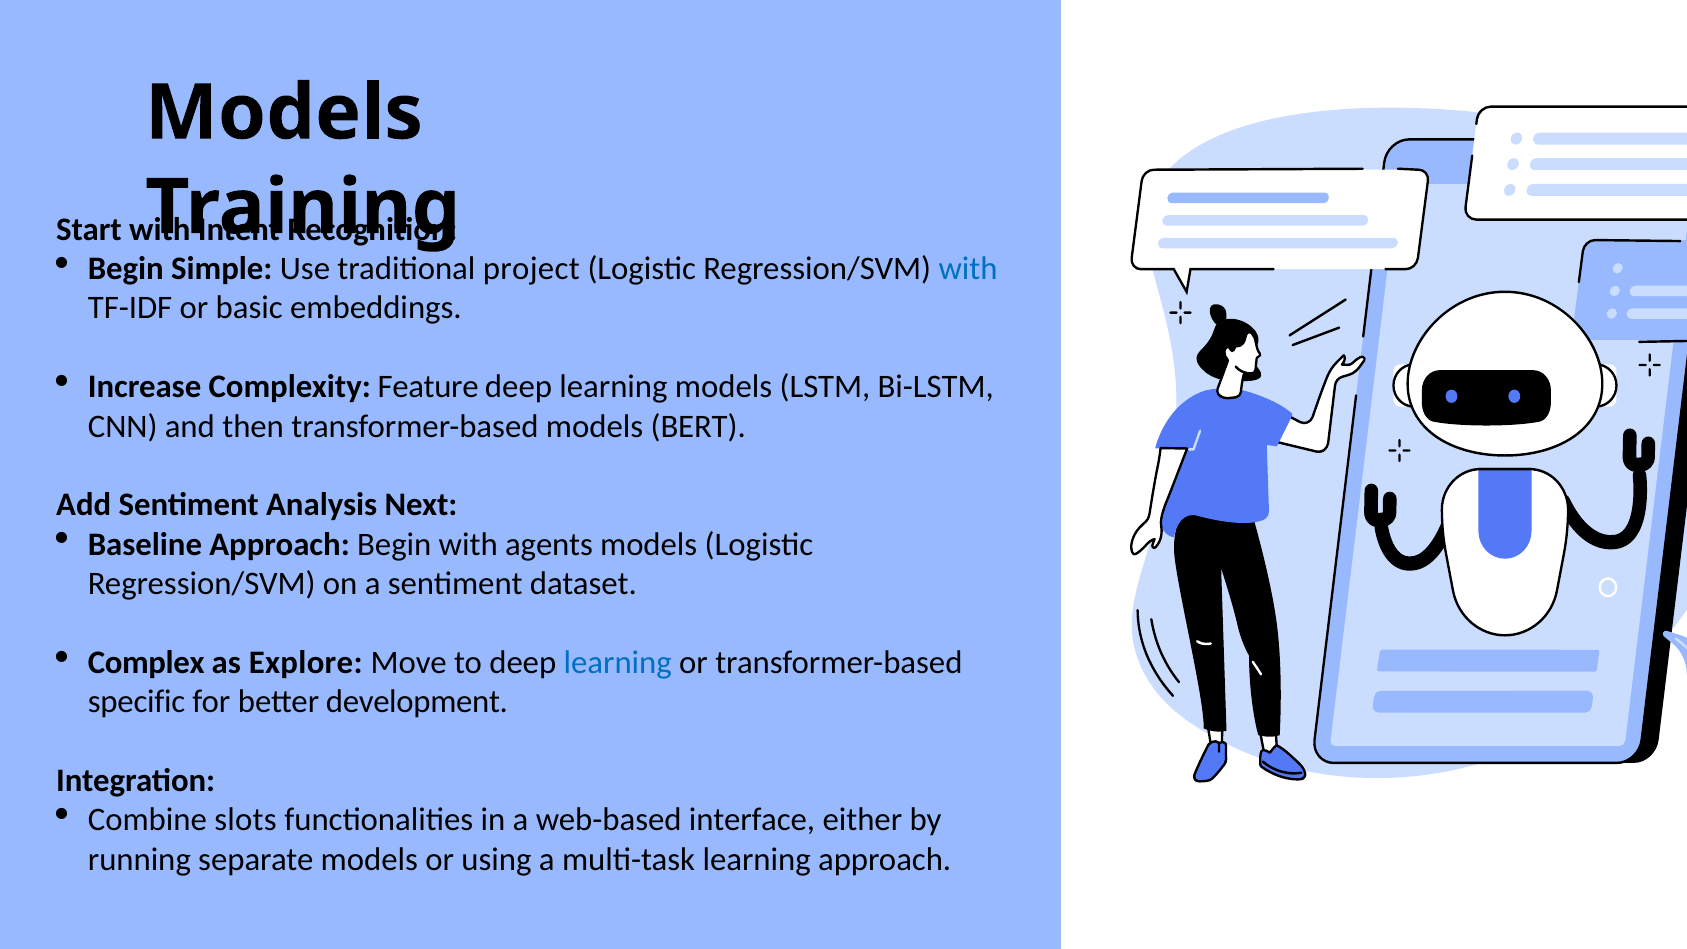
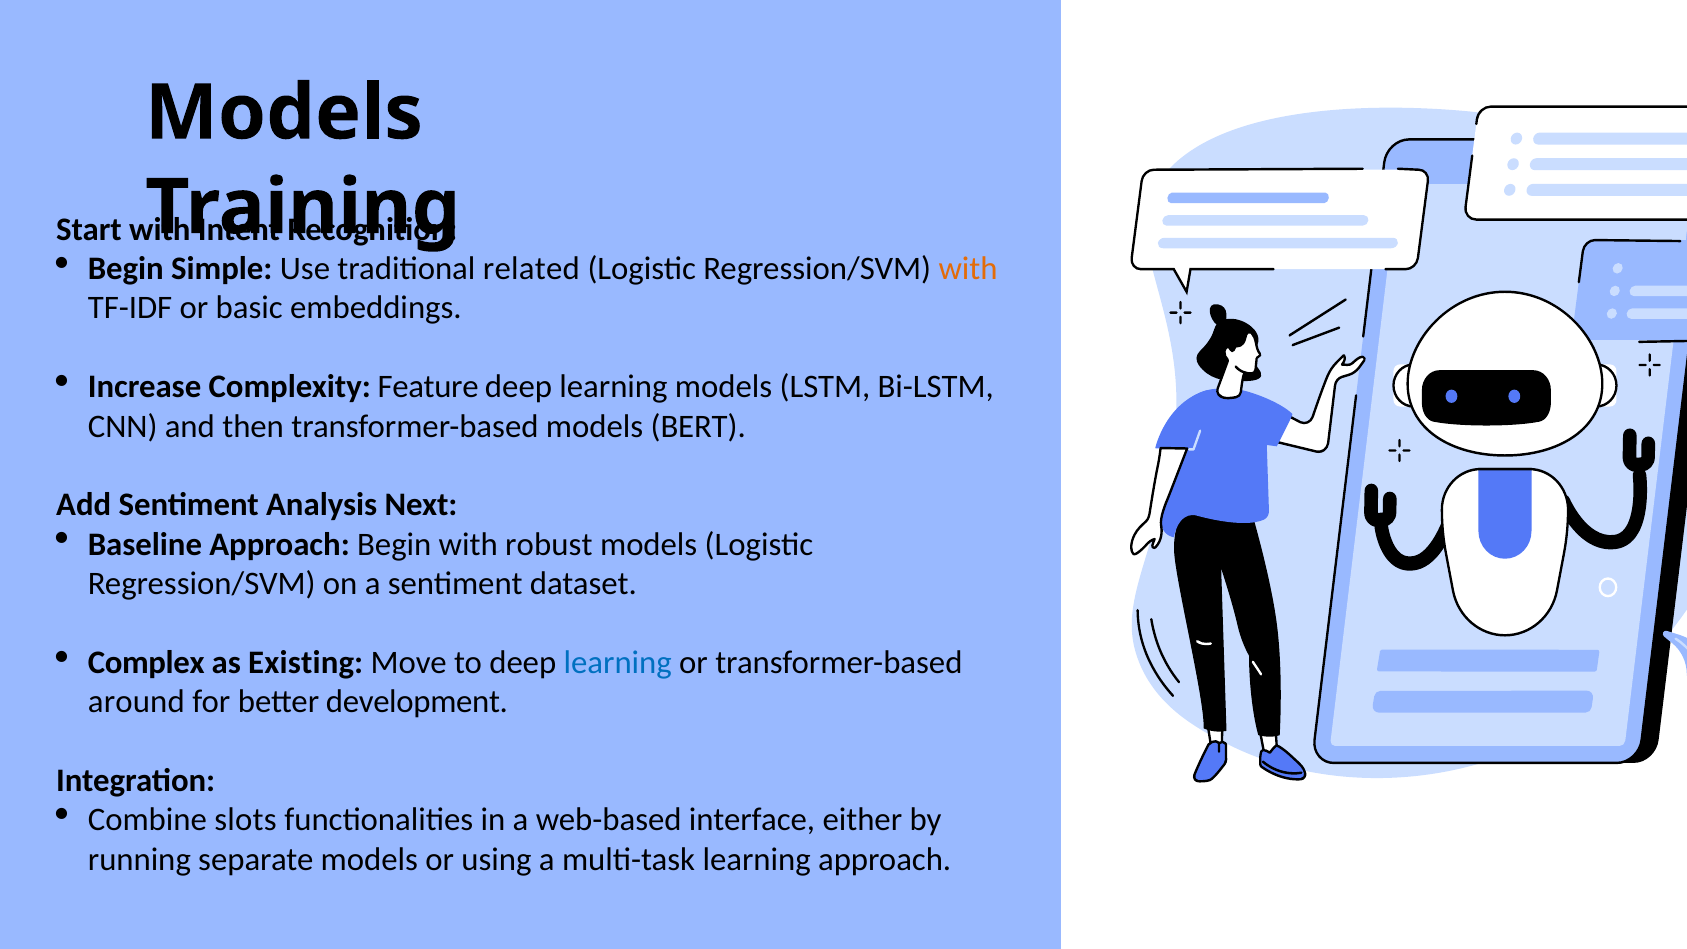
project: project -> related (531, 269)
with colour: blue -> orange (968, 269)
agents: agents -> robust (549, 544)
Explore: Explore -> Existing (306, 663)
specific: specific -> around (136, 702)
